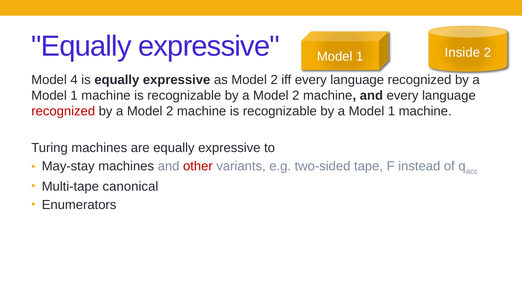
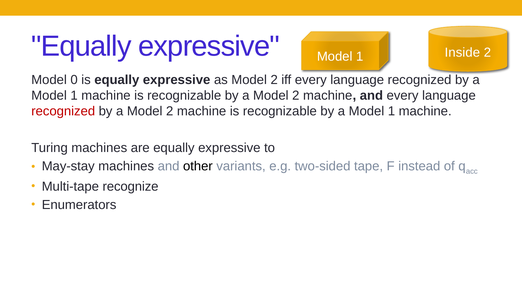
4: 4 -> 0 (74, 80)
other colour: red -> black (198, 166)
canonical: canonical -> recognize (131, 186)
